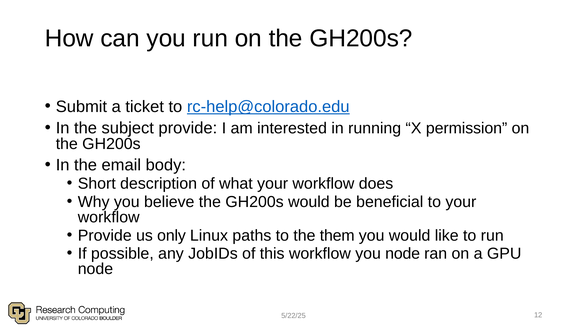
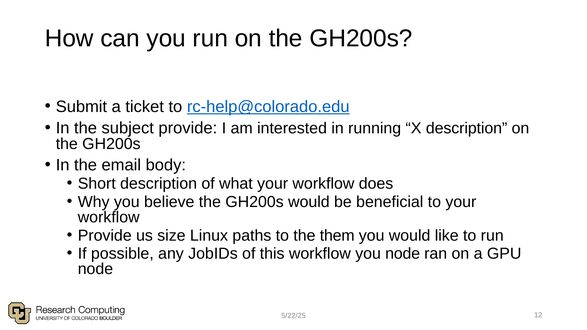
X permission: permission -> description (467, 128)
only: only -> size (171, 236)
